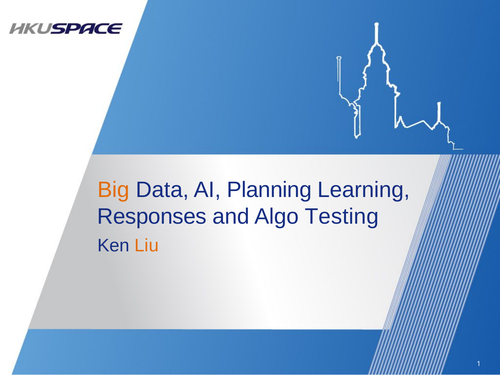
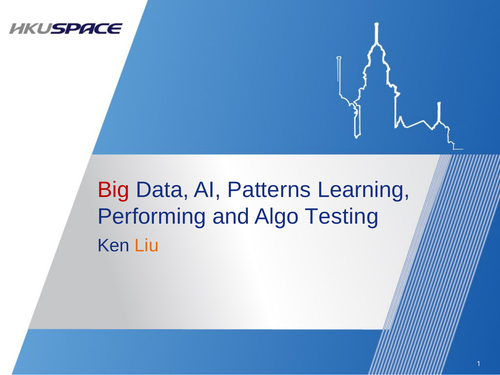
Big colour: orange -> red (114, 190)
Planning: Planning -> Patterns (269, 190)
Responses: Responses -> Performing (152, 217)
